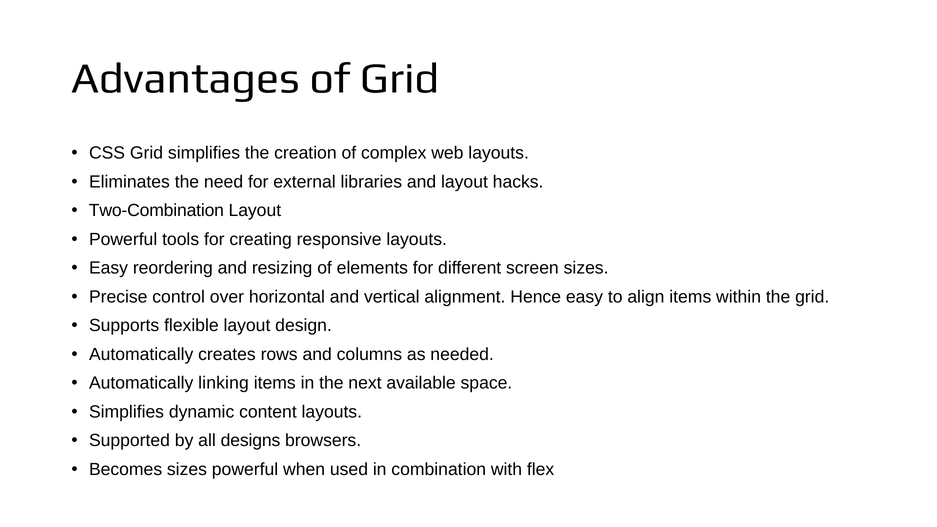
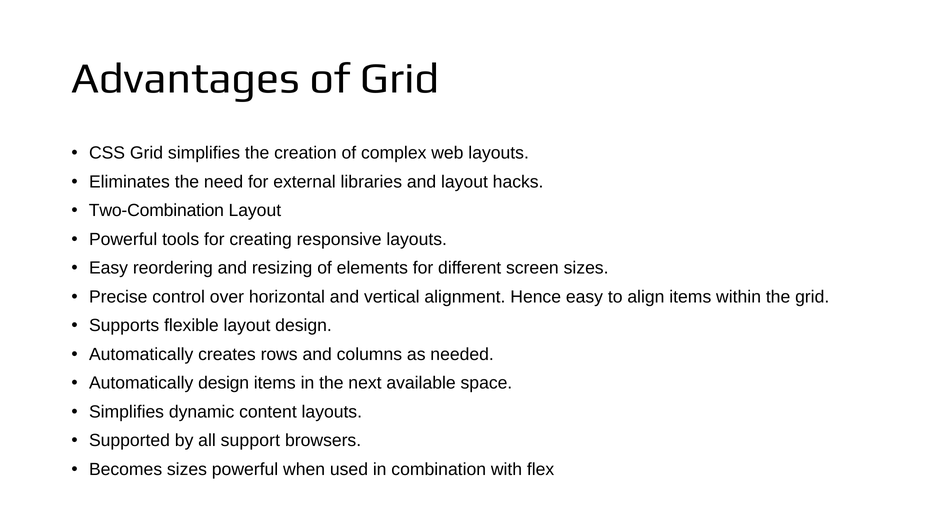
Automatically linking: linking -> design (224, 383)
designs: designs -> support (250, 441)
